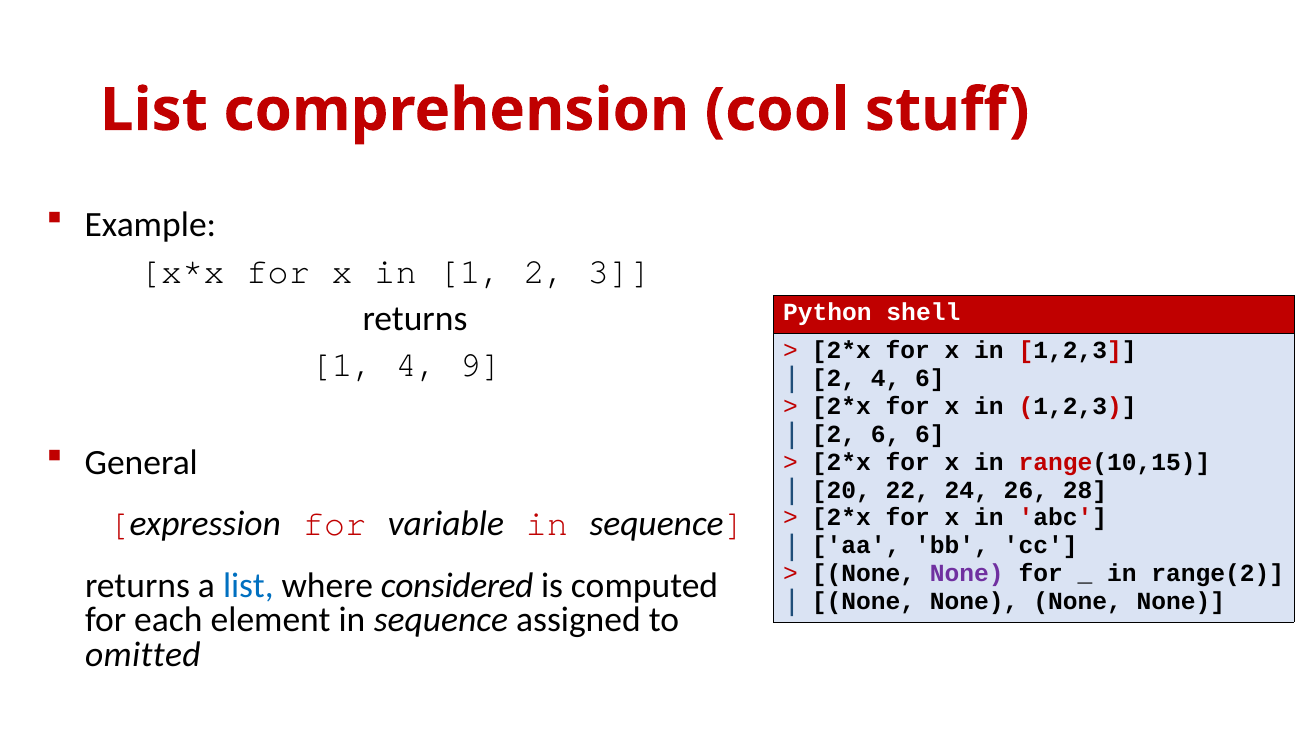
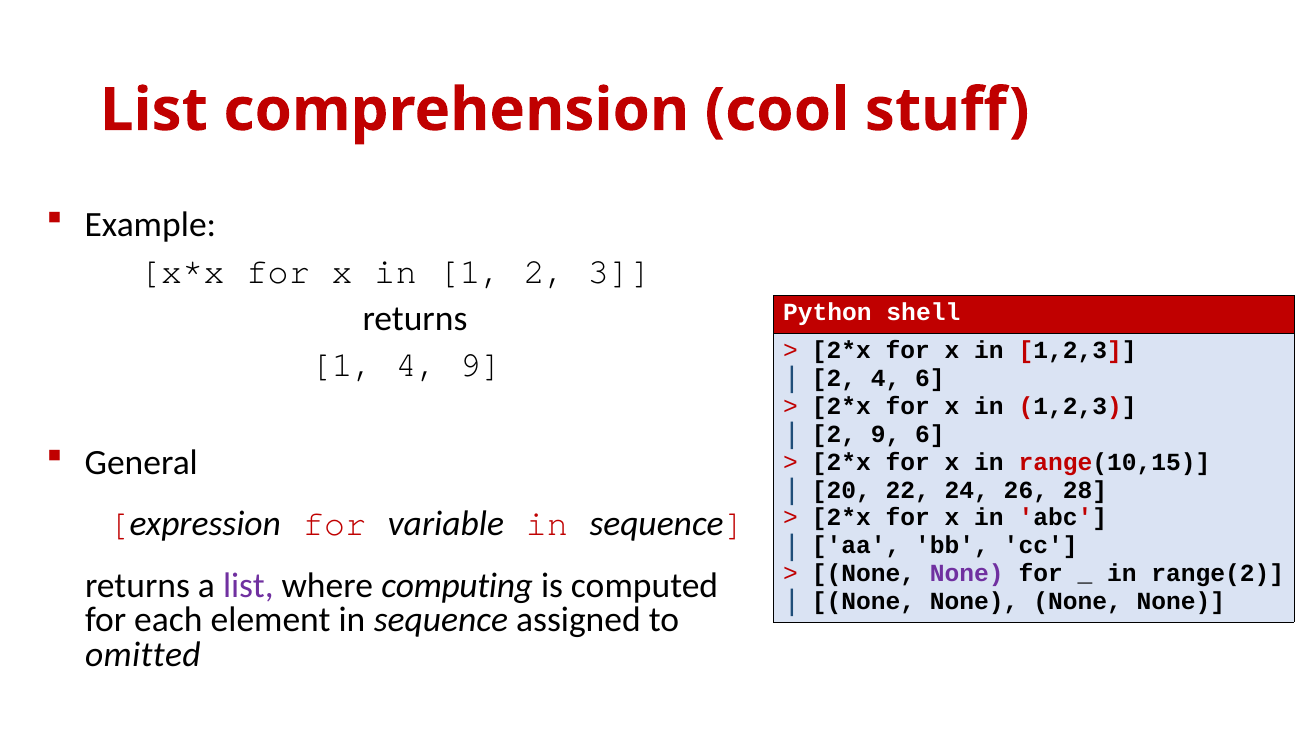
2 6: 6 -> 9 (886, 434)
list colour: blue -> purple (248, 586)
considered: considered -> computing (457, 586)
